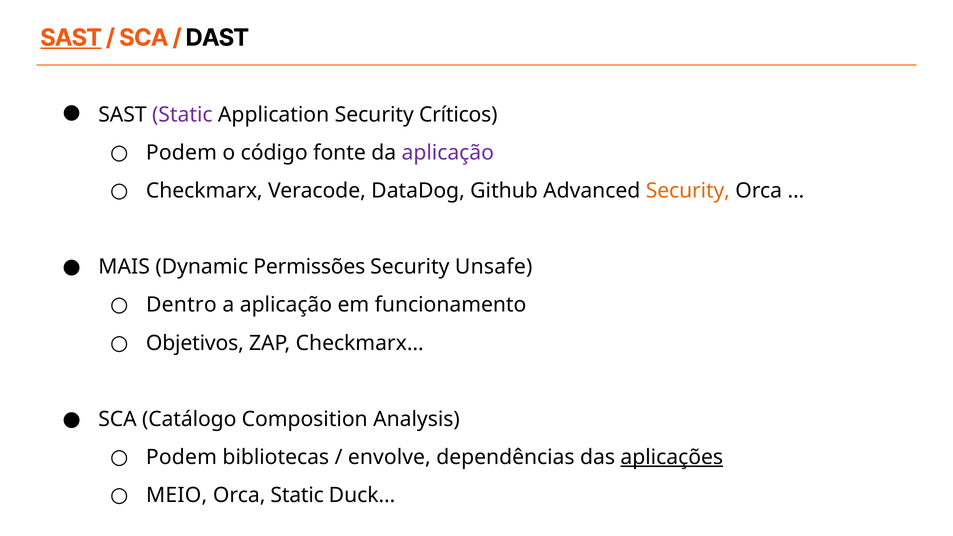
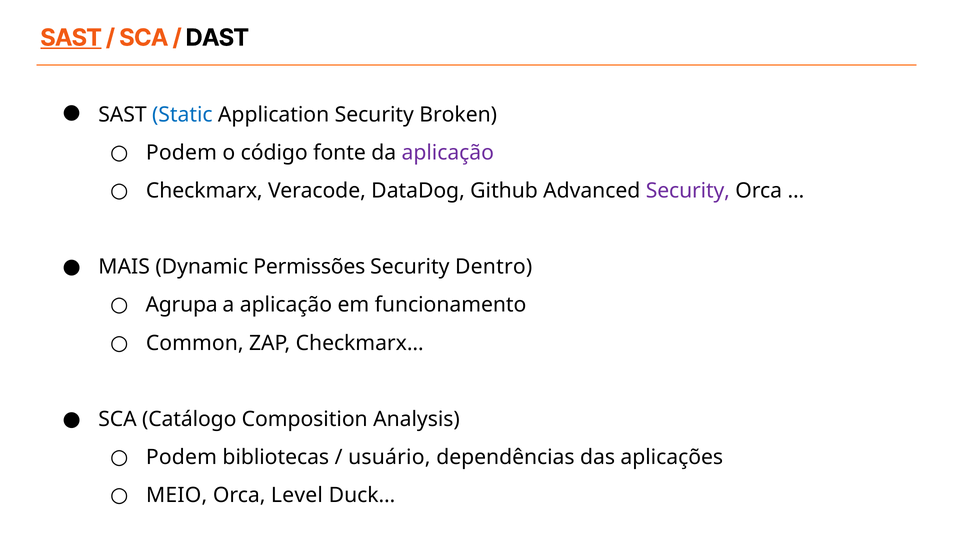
Static colour: purple -> blue (182, 115)
Críticos: Críticos -> Broken (458, 115)
Security colour: orange -> purple (688, 191)
Unsafe: Unsafe -> Dentro (494, 267)
Dentro: Dentro -> Agrupa (182, 305)
Objetivos: Objetivos -> Common (195, 343)
envolve: envolve -> usuário (389, 457)
aplicações underline: present -> none (672, 457)
Orca Static: Static -> Level (297, 495)
